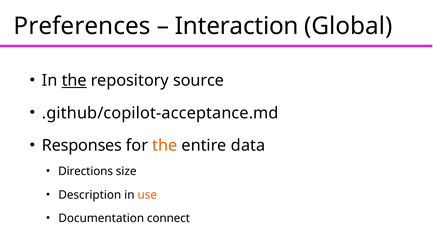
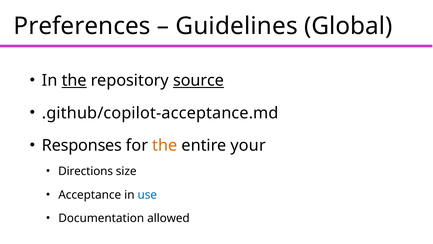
Interaction: Interaction -> Guidelines (237, 26)
source underline: none -> present (199, 80)
data: data -> your (248, 145)
Description: Description -> Acceptance (90, 195)
use colour: orange -> blue (147, 195)
connect: connect -> allowed (168, 218)
